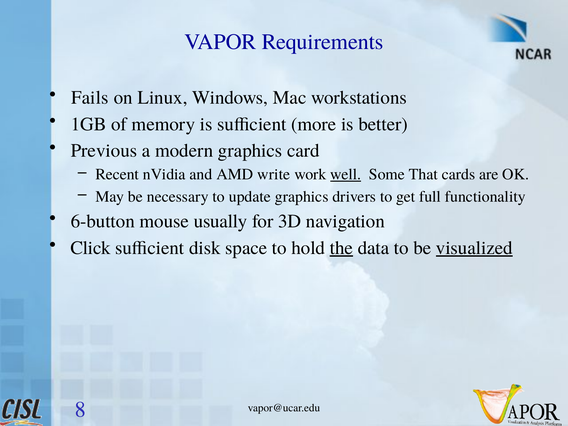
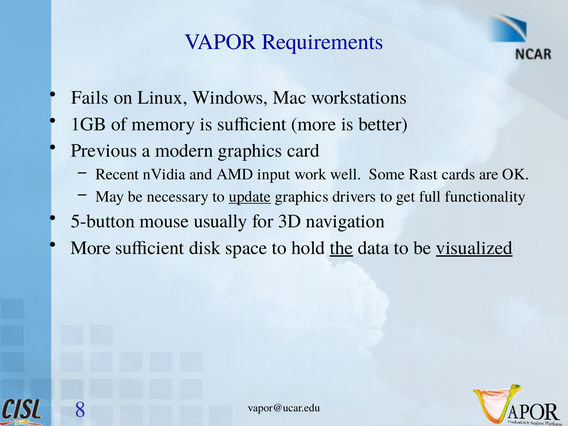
write: write -> input (274, 174)
well underline: present -> none (346, 174)
That: That -> Rast (423, 174)
update underline: none -> present (250, 197)
6-button: 6-button -> 5-button (103, 221)
Click: Click -> More (91, 248)
